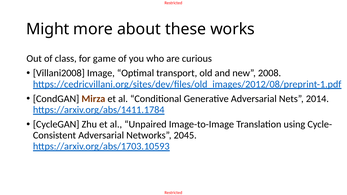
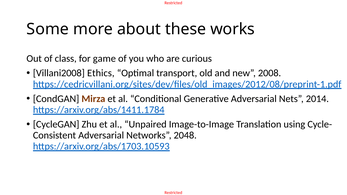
Might: Might -> Some (48, 29)
Image: Image -> Ethics (101, 73)
2045: 2045 -> 2048 (185, 135)
